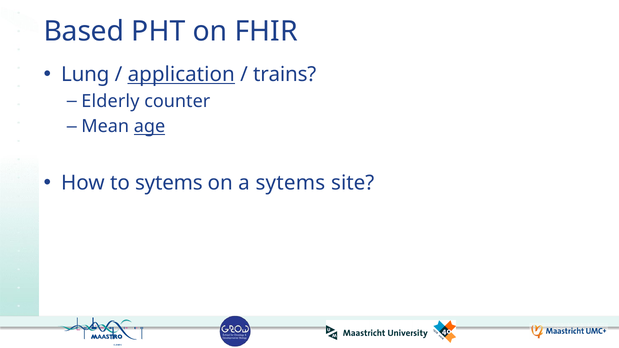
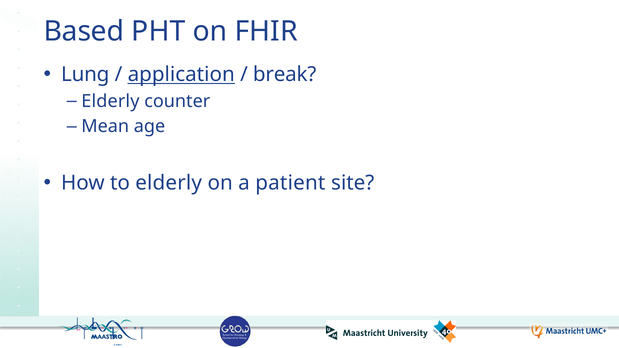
trains: trains -> break (285, 75)
age underline: present -> none (150, 127)
to sytems: sytems -> elderly (169, 183)
a sytems: sytems -> patient (290, 183)
